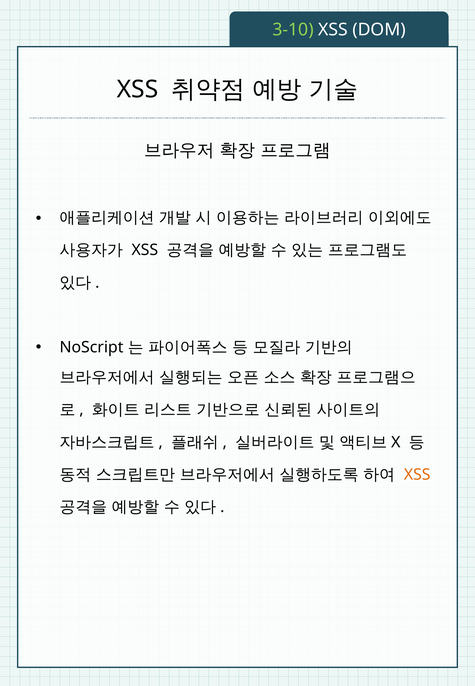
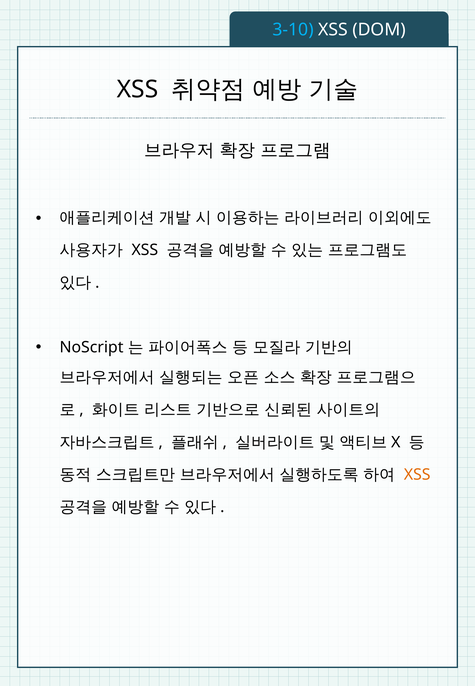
3-10 colour: light green -> light blue (293, 30)
